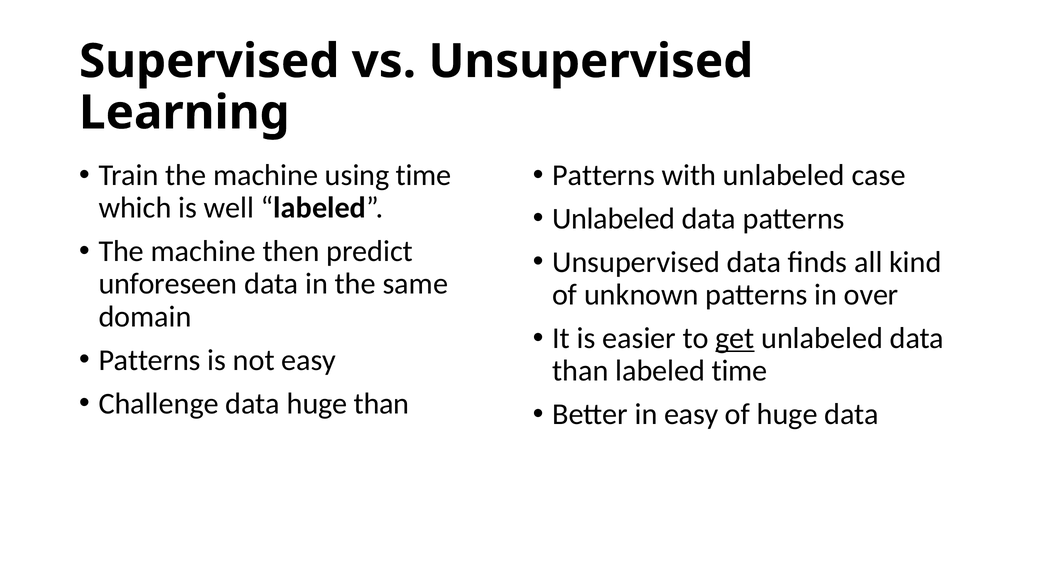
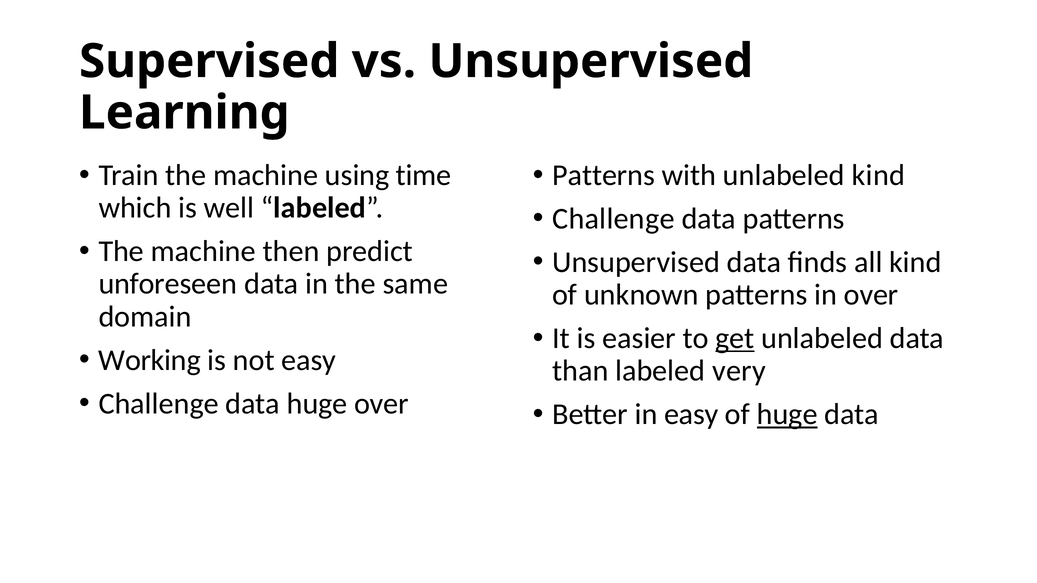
unlabeled case: case -> kind (879, 175)
Unlabeled: Unlabeled -> Challenge (613, 219)
Patterns: Patterns -> Working (150, 360)
labeled time: time -> very (739, 371)
huge than: than -> over (382, 404)
huge underline: none -> present (787, 415)
